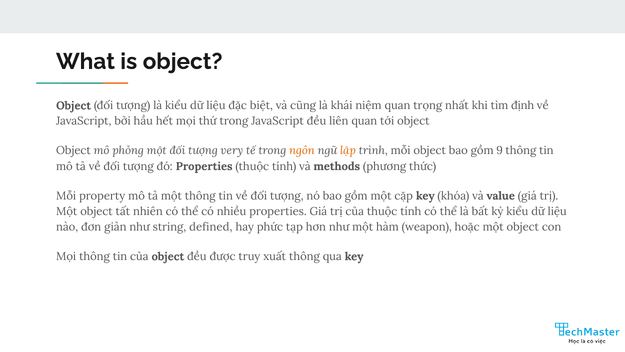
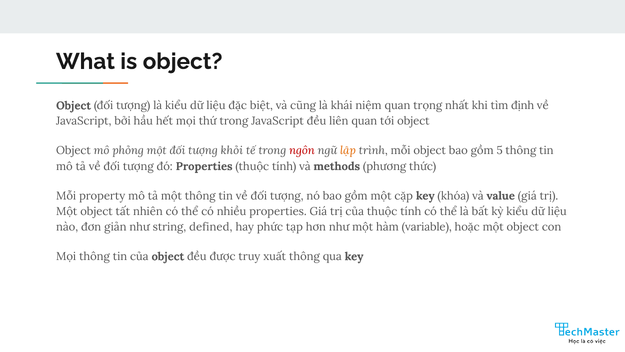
very: very -> khỏi (232, 151)
ngôn colour: orange -> red (302, 151)
9: 9 -> 5 (500, 151)
weapon: weapon -> variable (427, 227)
